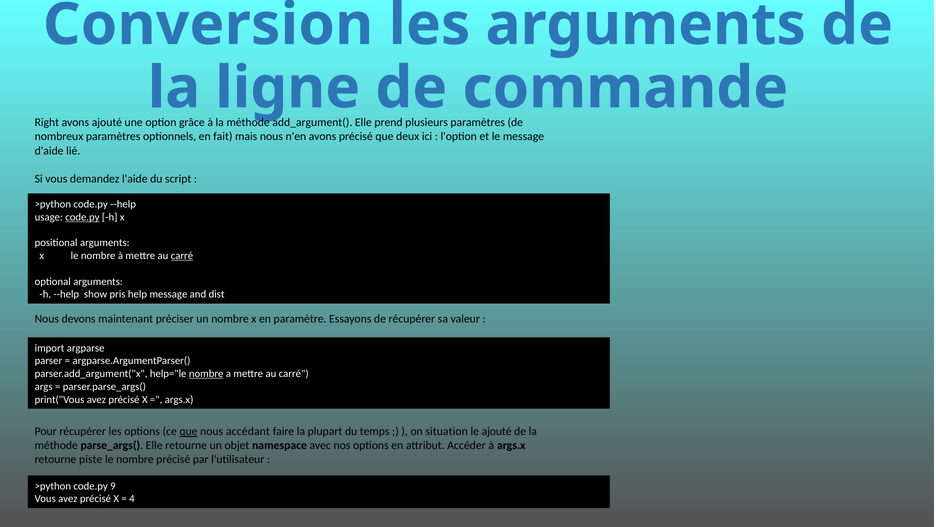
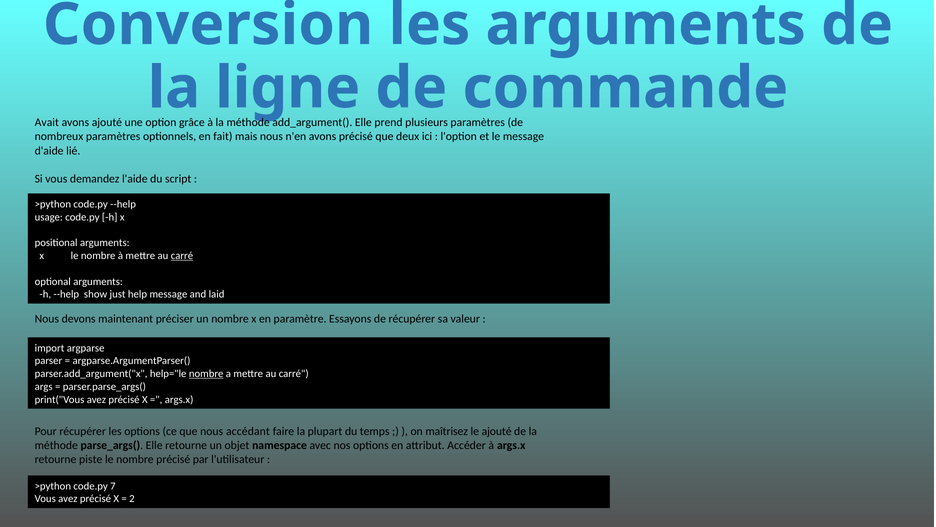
Right: Right -> Avait (47, 122)
code.py underline: present -> none (82, 217)
pris: pris -> just (118, 294)
dist: dist -> laid (217, 294)
que underline: present -> none (188, 431)
situation: situation -> maîtrisez (447, 431)
9: 9 -> 7 (113, 486)
4: 4 -> 2 (132, 498)
